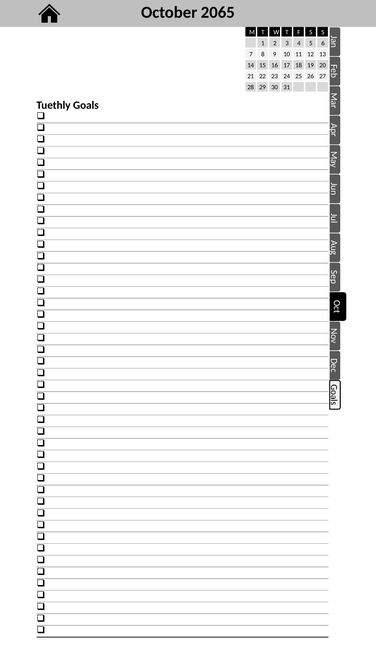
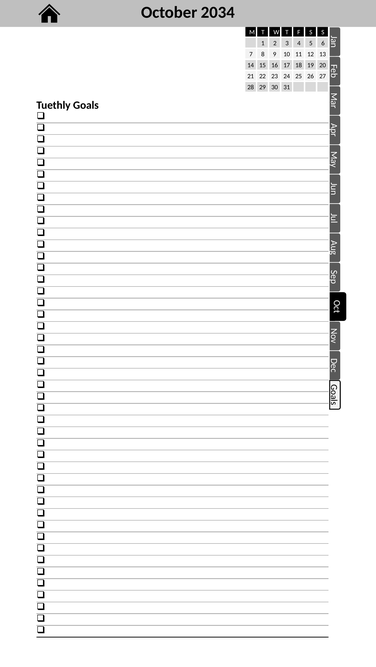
2065: 2065 -> 2034 (218, 12)
